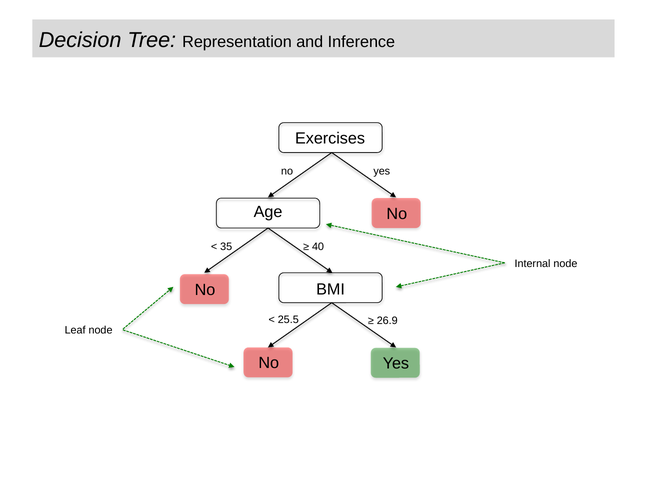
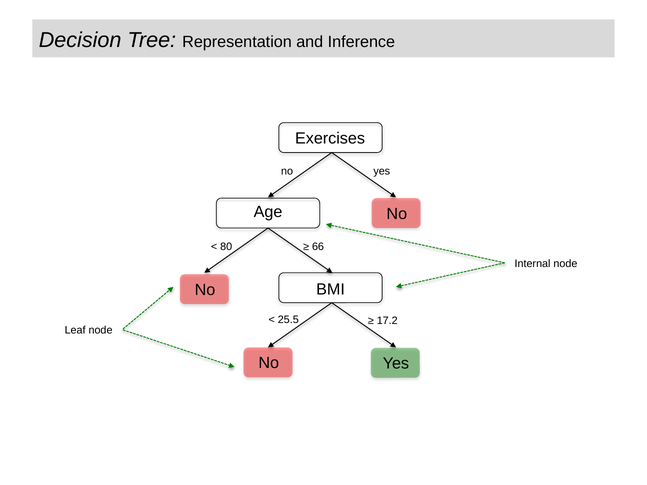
35: 35 -> 80 (226, 247)
40: 40 -> 66 (318, 247)
26.9: 26.9 -> 17.2 (387, 321)
